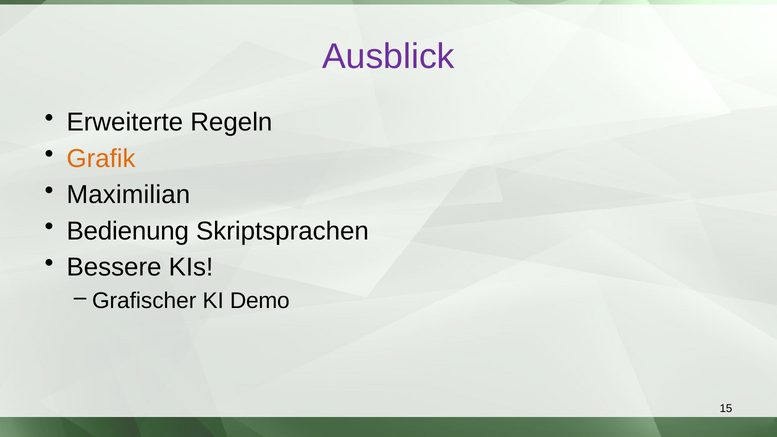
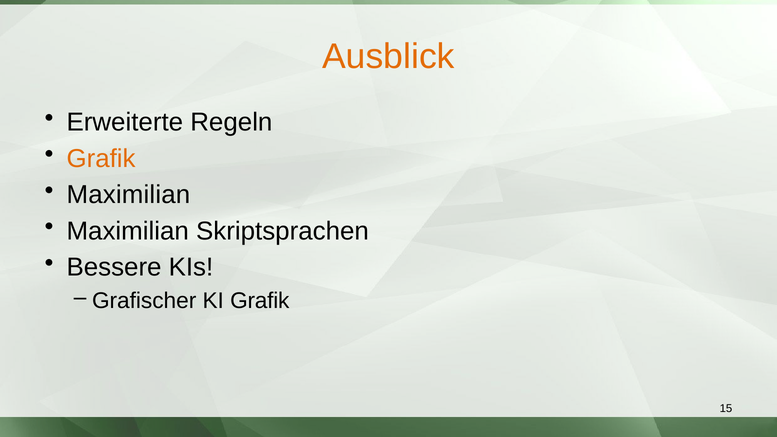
Ausblick colour: purple -> orange (388, 56)
Bedienung: Bedienung -> Maximilian (128, 231)
KI Demo: Demo -> Grafik (260, 301)
